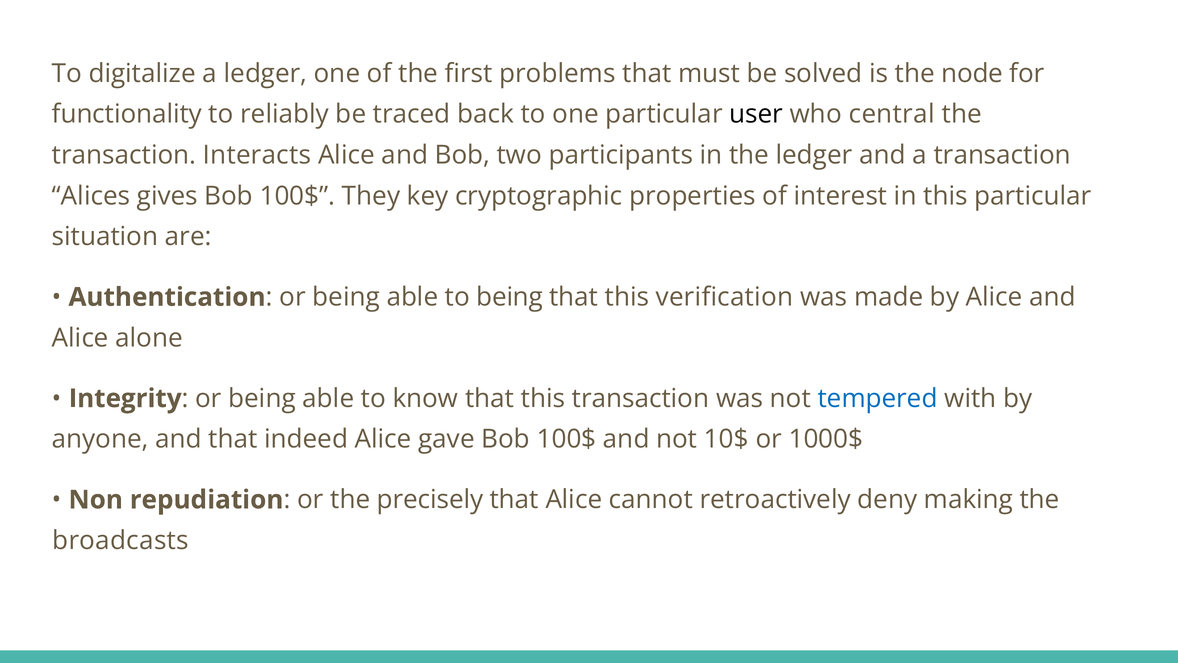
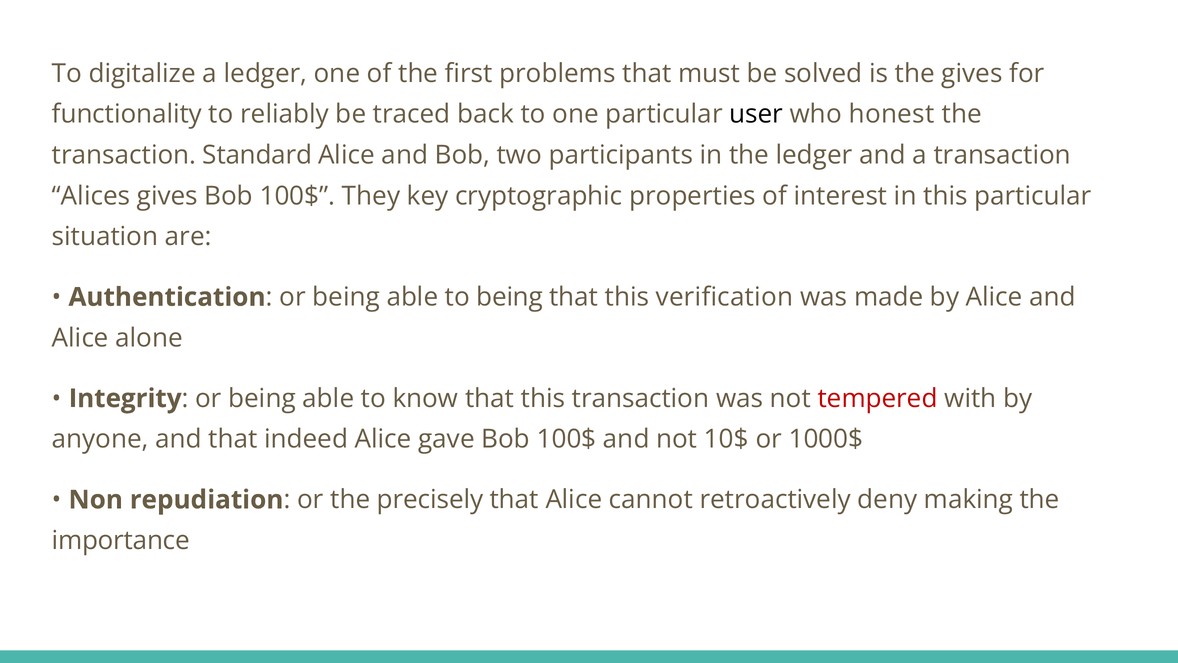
the node: node -> gives (972, 73)
central: central -> honest (892, 114)
Interacts: Interacts -> Standard (257, 155)
tempered colour: blue -> red (878, 398)
broadcasts: broadcasts -> importance (121, 540)
